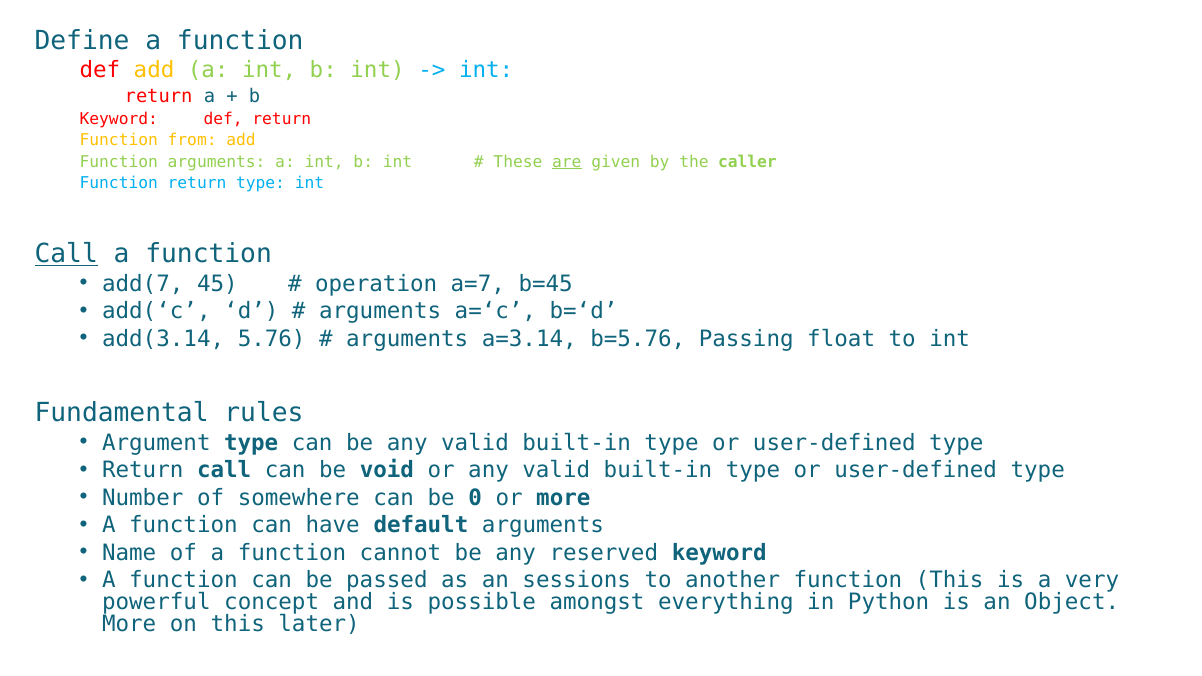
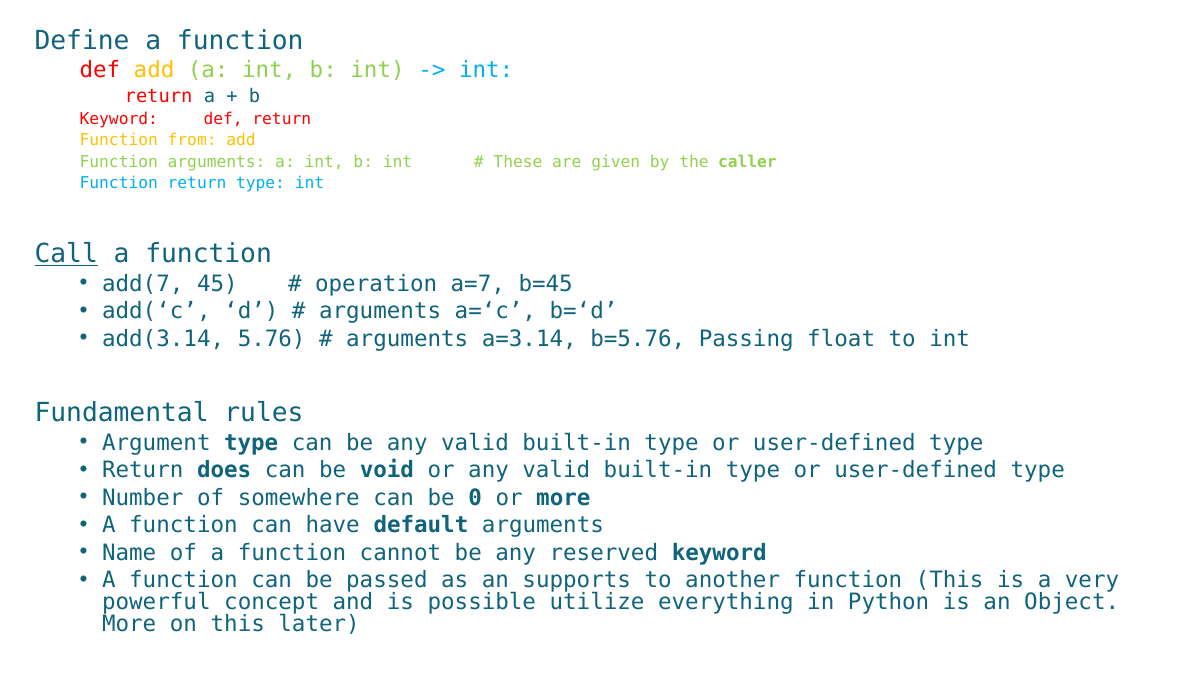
are underline: present -> none (567, 162)
Return call: call -> does (224, 470)
sessions: sessions -> supports (577, 580)
amongst: amongst -> utilize (597, 602)
